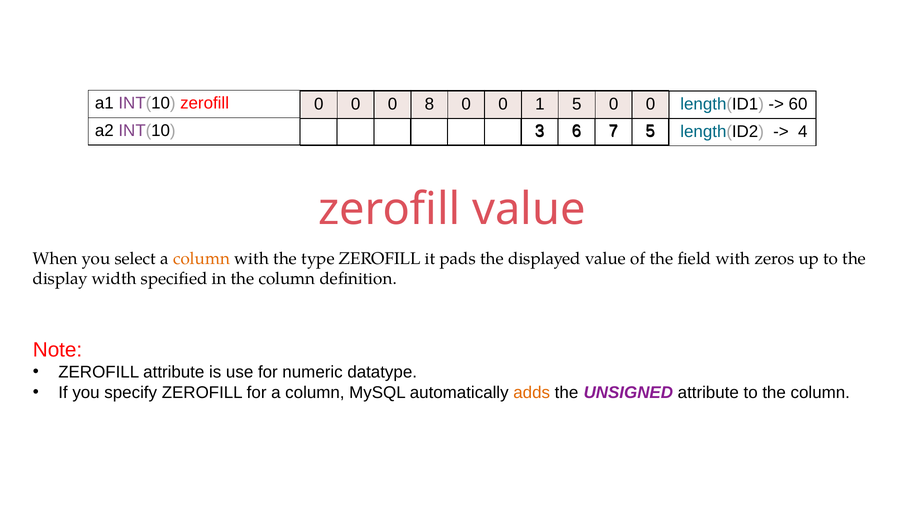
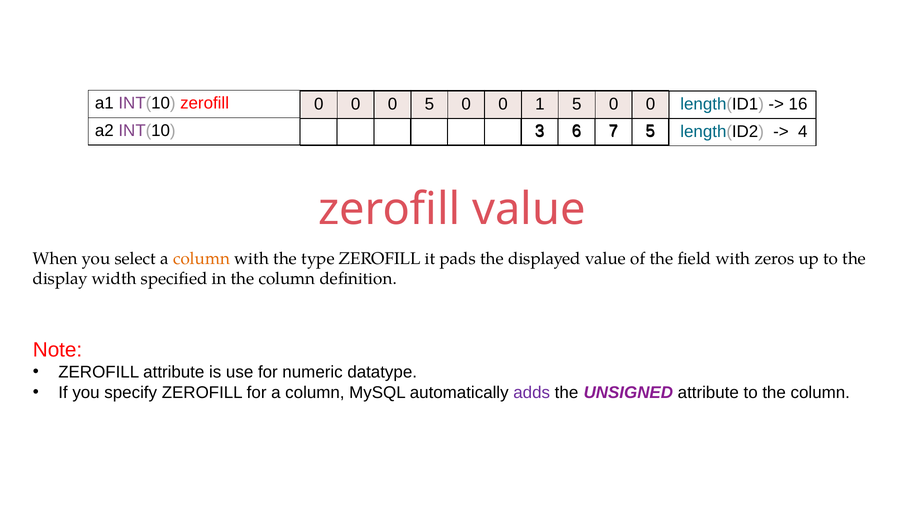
0 8: 8 -> 5 (429, 104)
60: 60 -> 16 (798, 104)
adds colour: orange -> purple (532, 392)
